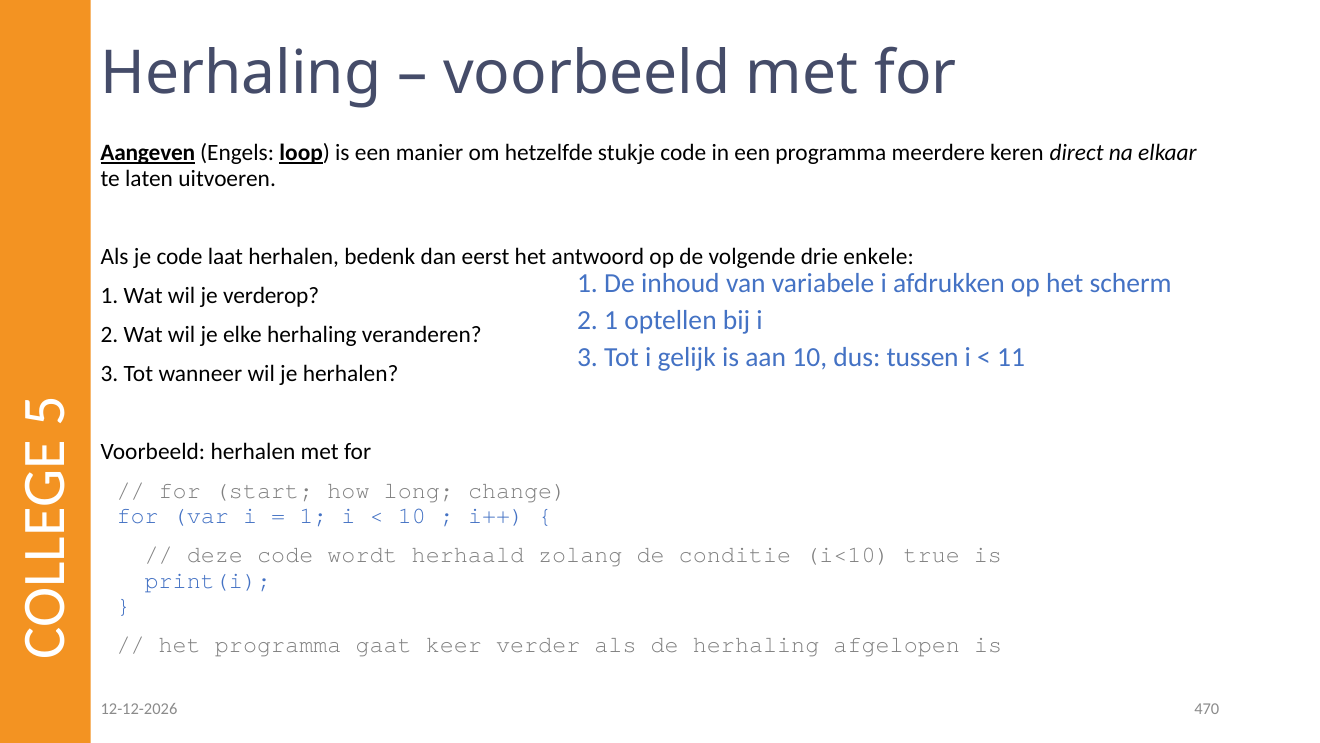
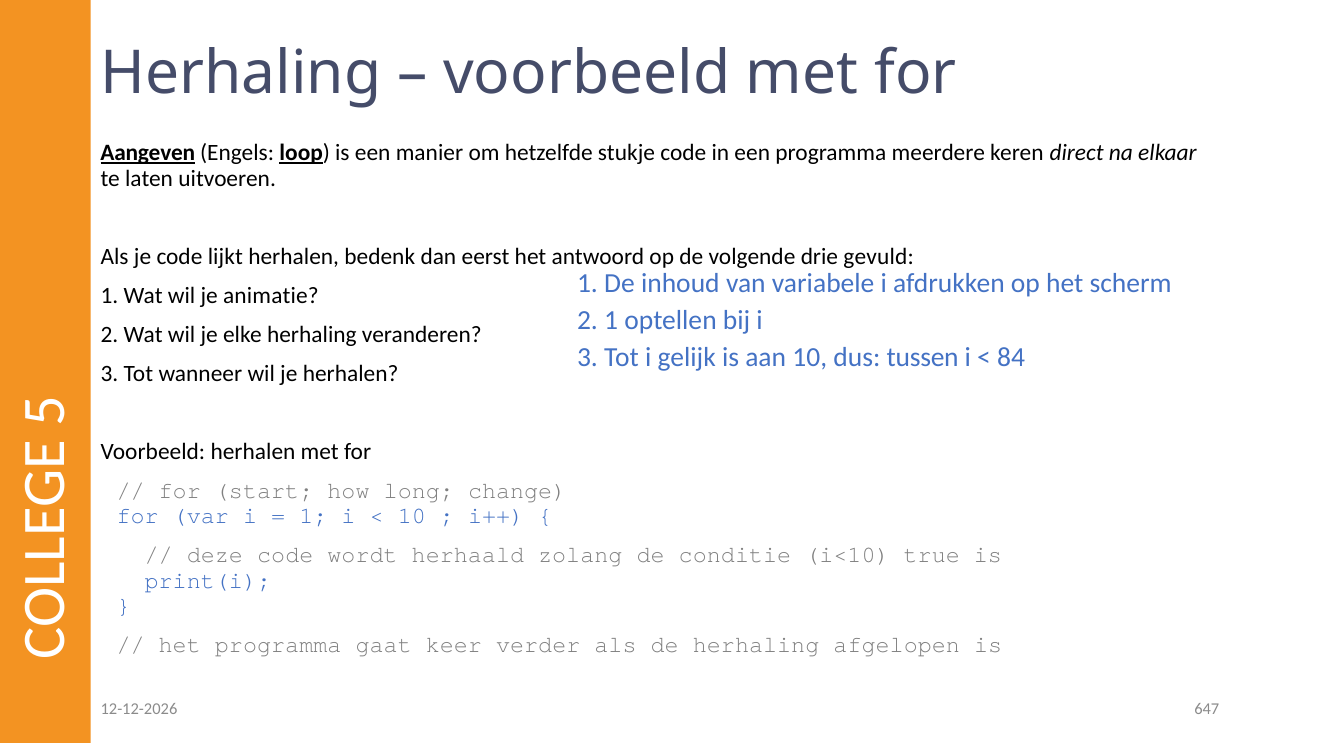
laat: laat -> lijkt (225, 256)
enkele: enkele -> gevuld (879, 256)
verderop: verderop -> animatie (271, 295)
11: 11 -> 84 (1011, 357)
470: 470 -> 647 (1207, 709)
